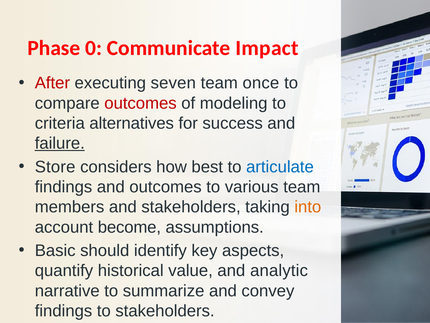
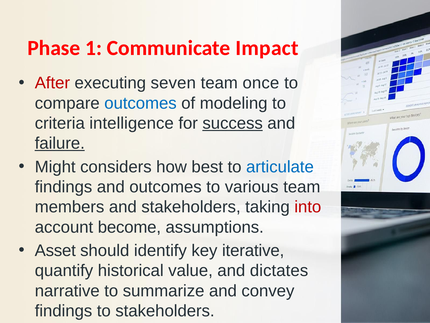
0: 0 -> 1 (94, 48)
outcomes colour: red -> blue (140, 103)
alternatives: alternatives -> intelligence (132, 123)
success underline: none -> present (233, 123)
Store: Store -> Might (55, 167)
into colour: orange -> red (308, 207)
Basic: Basic -> Asset (55, 250)
aspects: aspects -> iterative (253, 250)
analytic: analytic -> dictates (279, 270)
